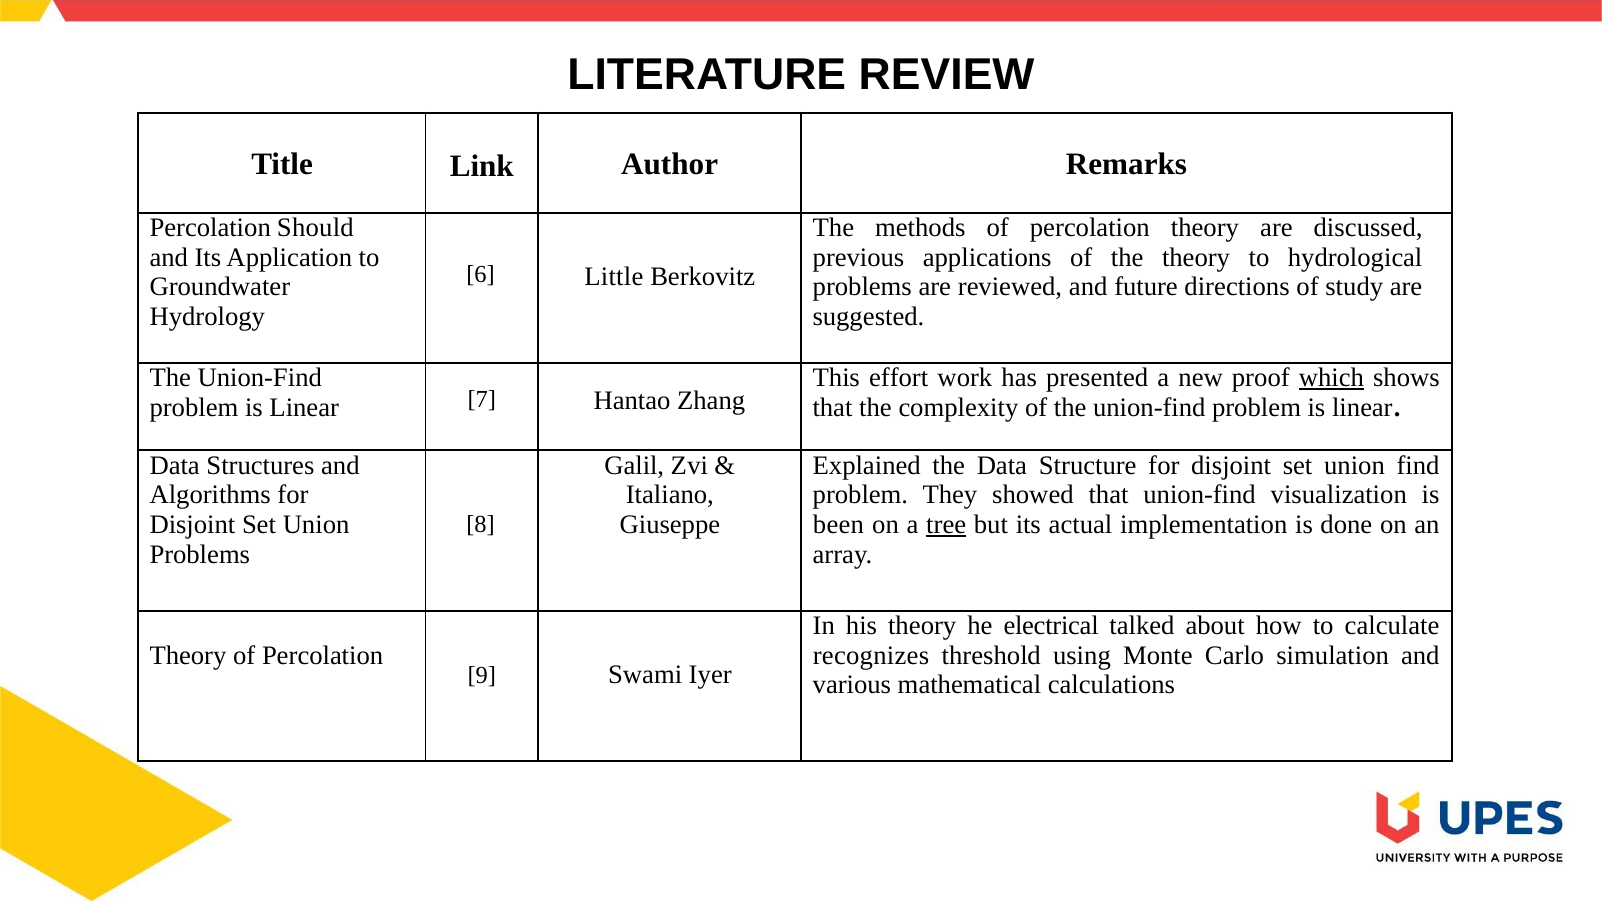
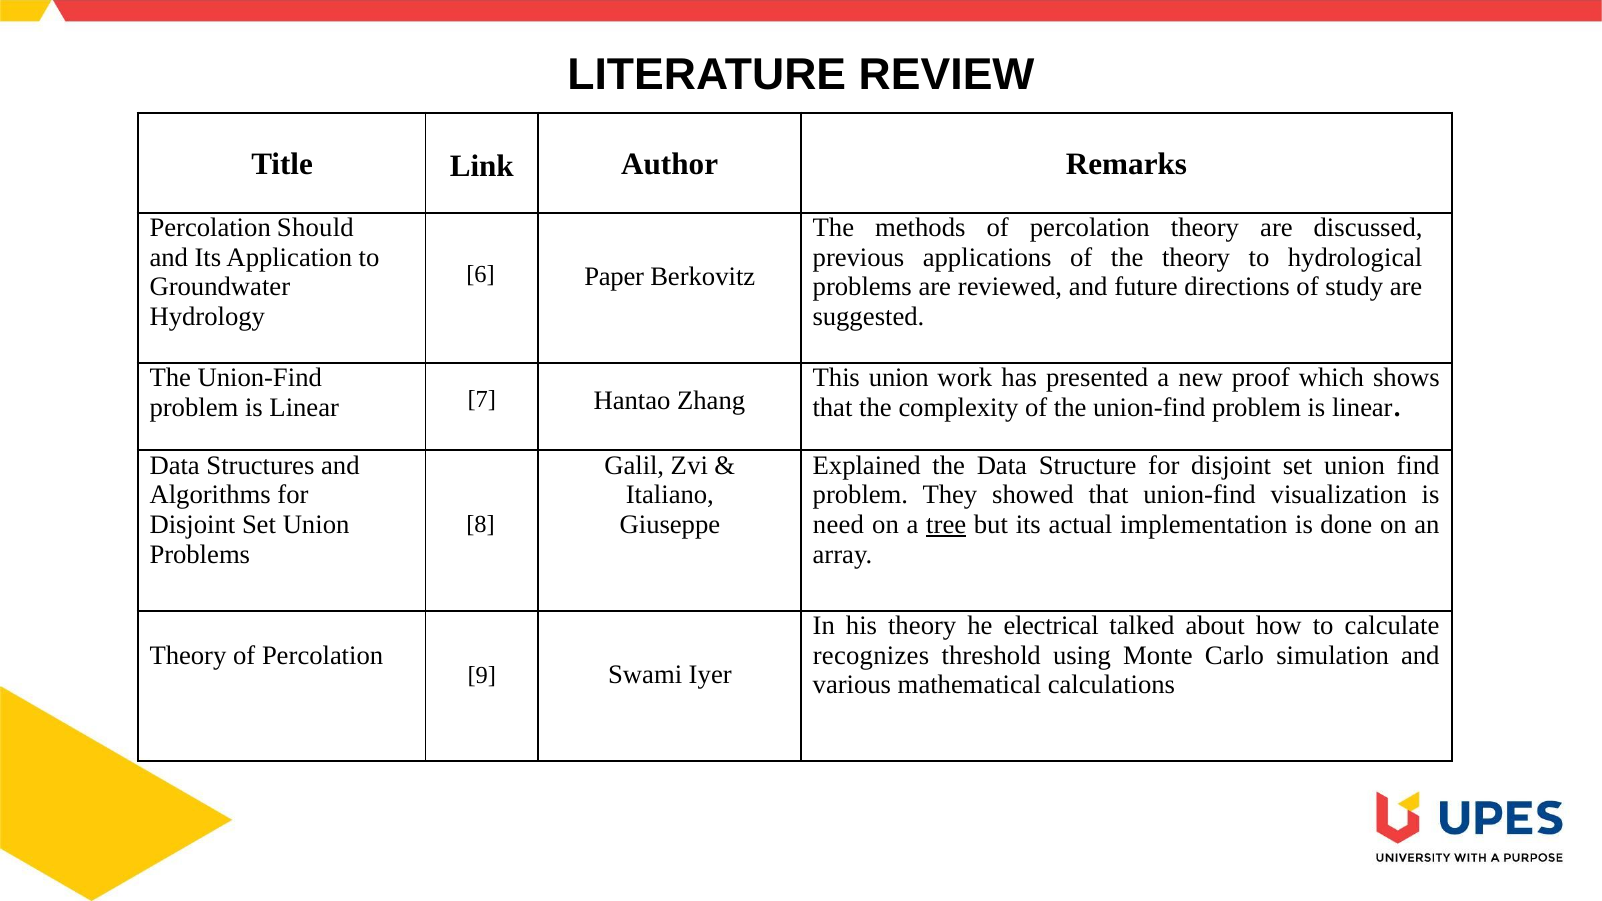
Little: Little -> Paper (614, 277)
This effort: effort -> union (899, 378)
which underline: present -> none (1331, 378)
been: been -> need (838, 525)
